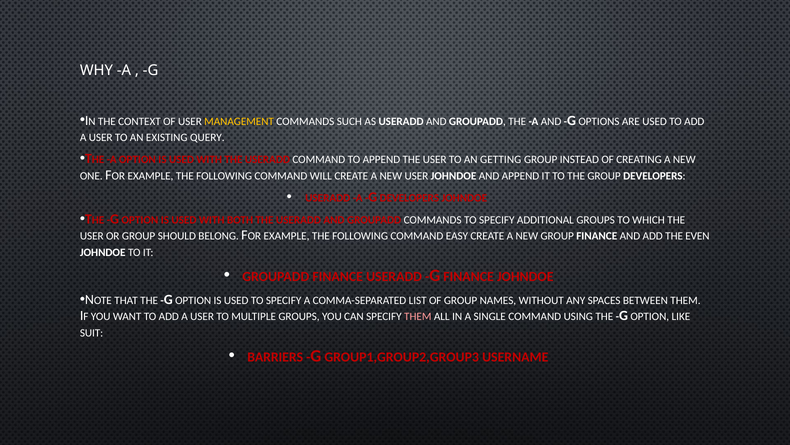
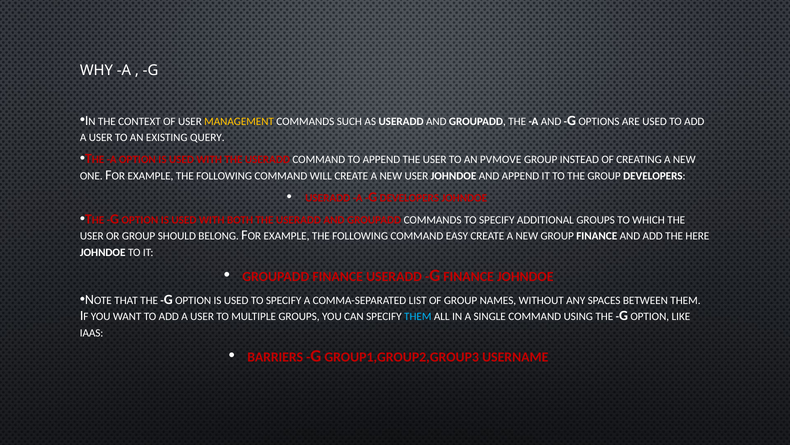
GETTING: GETTING -> PVMOVE (501, 160)
EVEN: EVEN -> HERE (697, 236)
THEM colour: pink -> light blue (418, 316)
SUIT: SUIT -> IAAS (92, 332)
